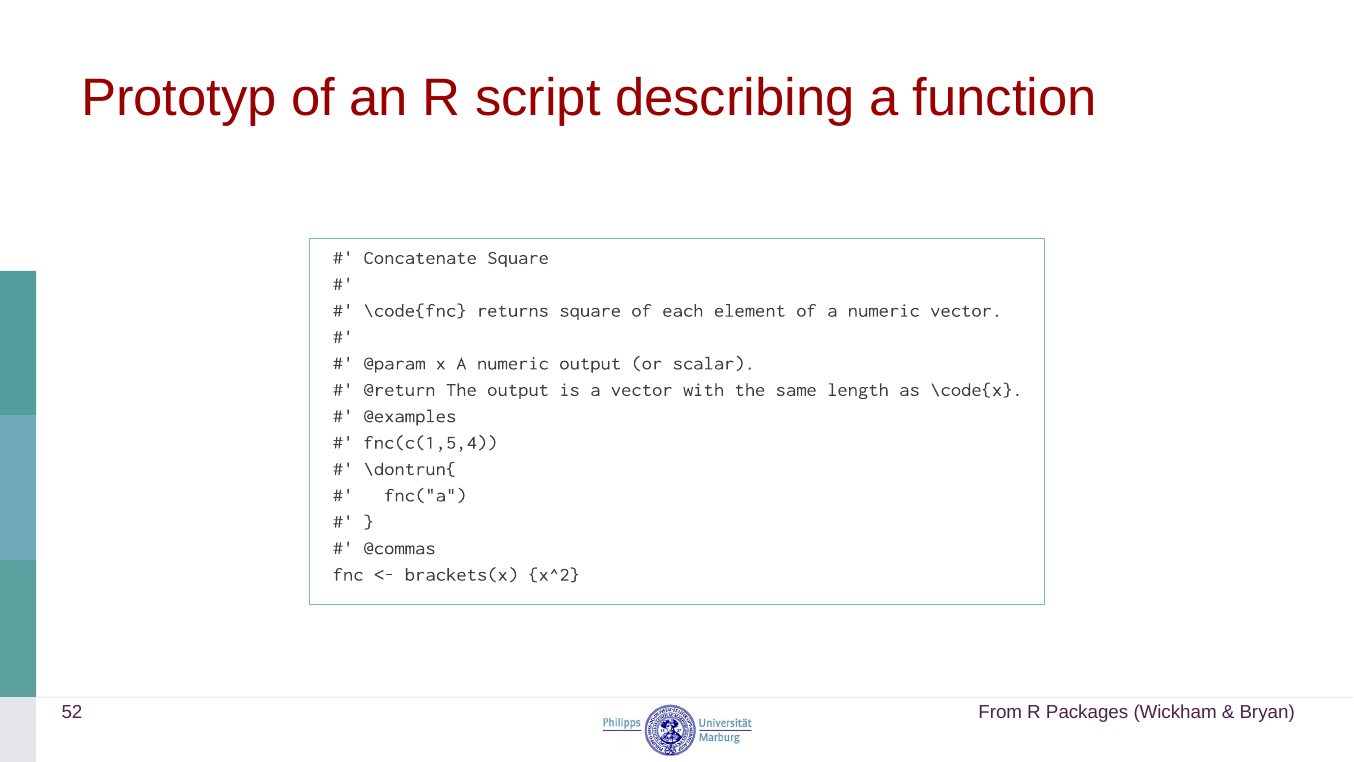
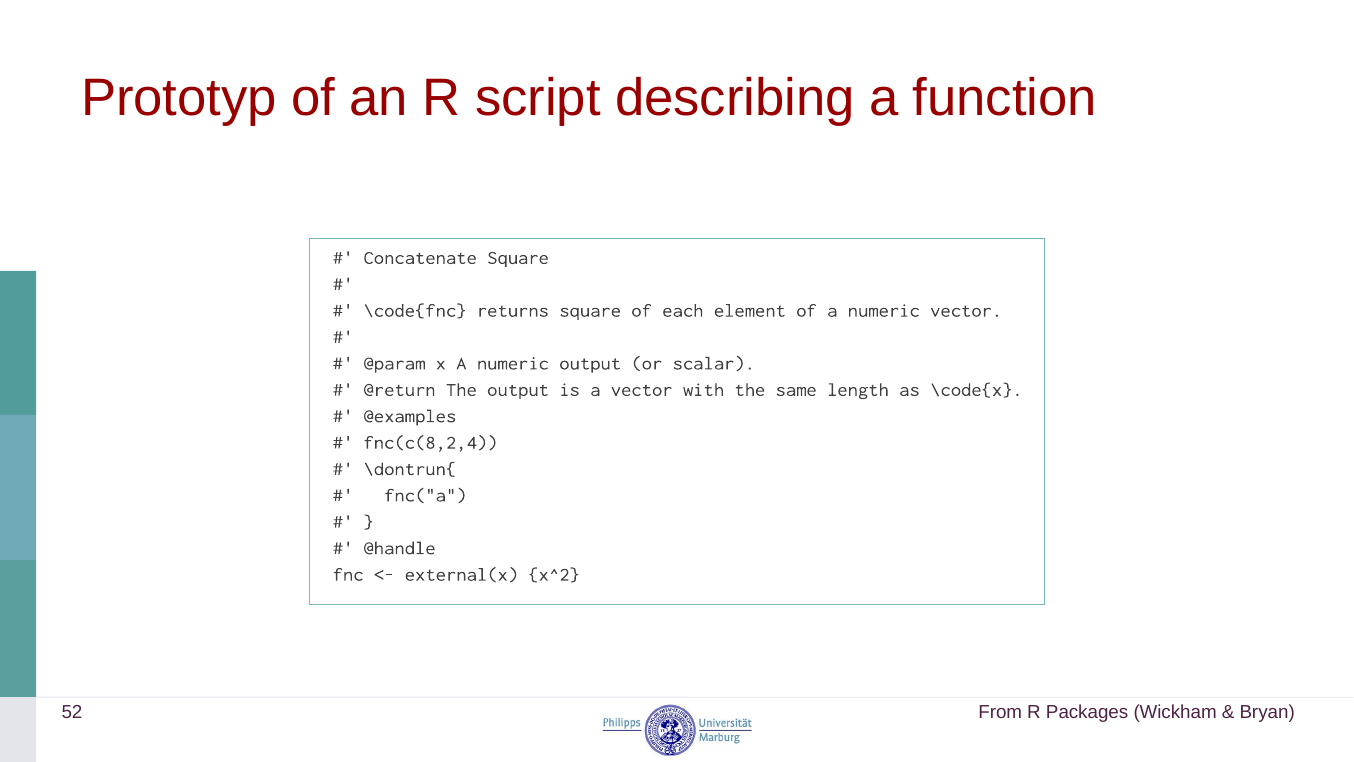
fnc(c(1,5,4: fnc(c(1,5,4 -> fnc(c(8,2,4 (430, 442)
@commas: @commas -> @handle (400, 548)
brackets(x: brackets(x -> external(x (461, 574)
